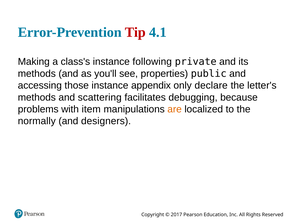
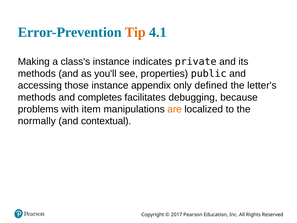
Tip colour: red -> orange (135, 32)
following: following -> indicates (152, 62)
declare: declare -> defined (211, 85)
scattering: scattering -> completes (100, 97)
designers: designers -> contextual (106, 121)
